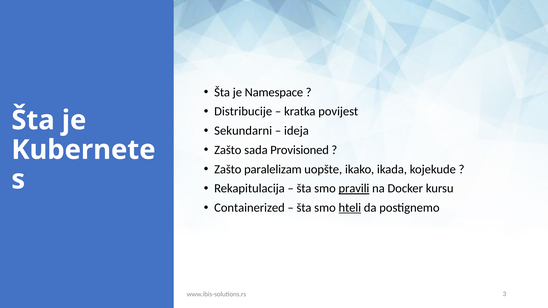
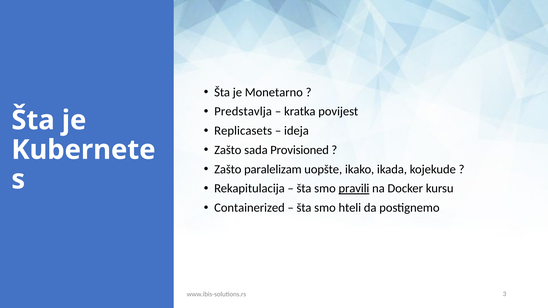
Namespace: Namespace -> Monetarno (274, 92)
Distribucije: Distribucije -> Predstavlja (243, 112)
Sekundarni: Sekundarni -> Replicasets (243, 131)
hteli underline: present -> none (350, 208)
